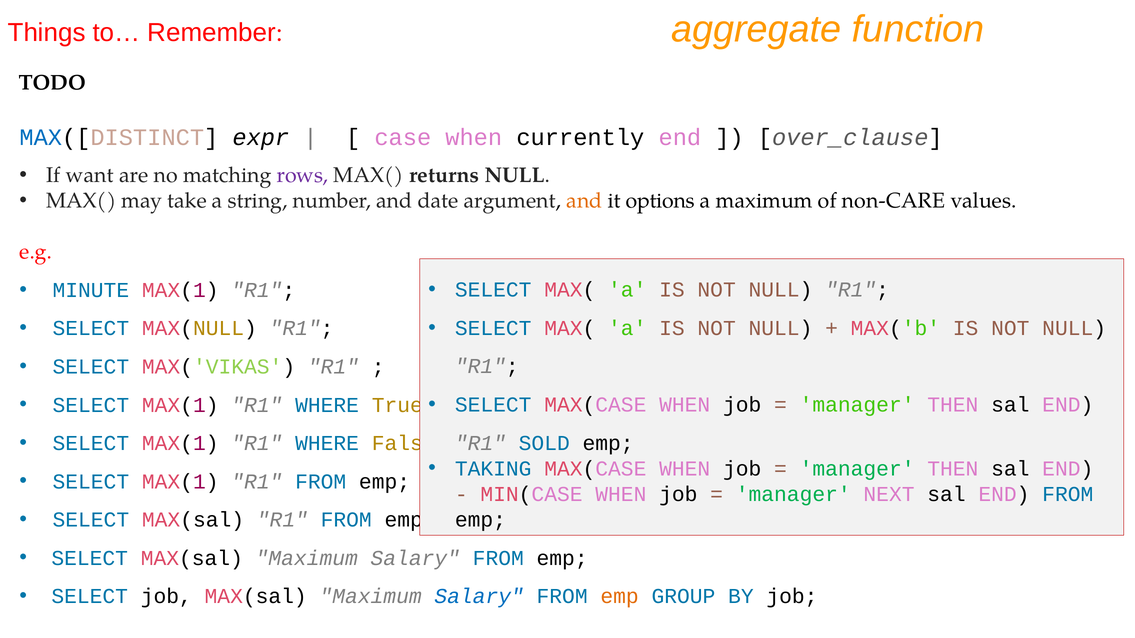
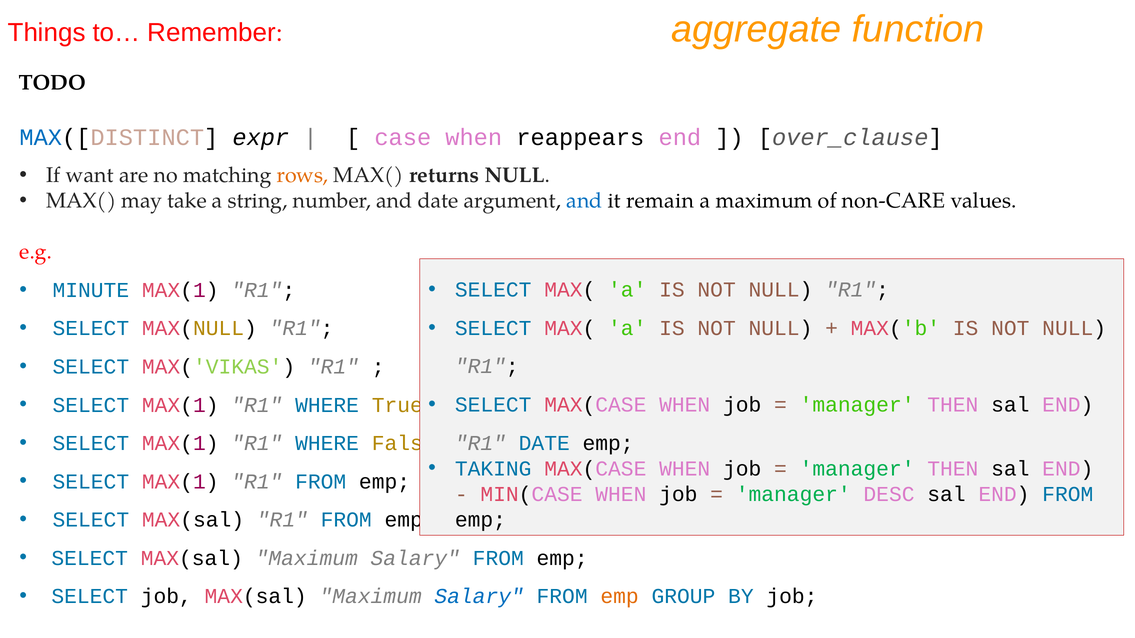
currently: currently -> reappears (580, 137)
rows colour: purple -> orange (303, 175)
and colour: orange -> blue (584, 201)
options: options -> remain (660, 201)
R1 SOLD: SOLD -> DATE (544, 443)
NEXT: NEXT -> DESC (889, 494)
